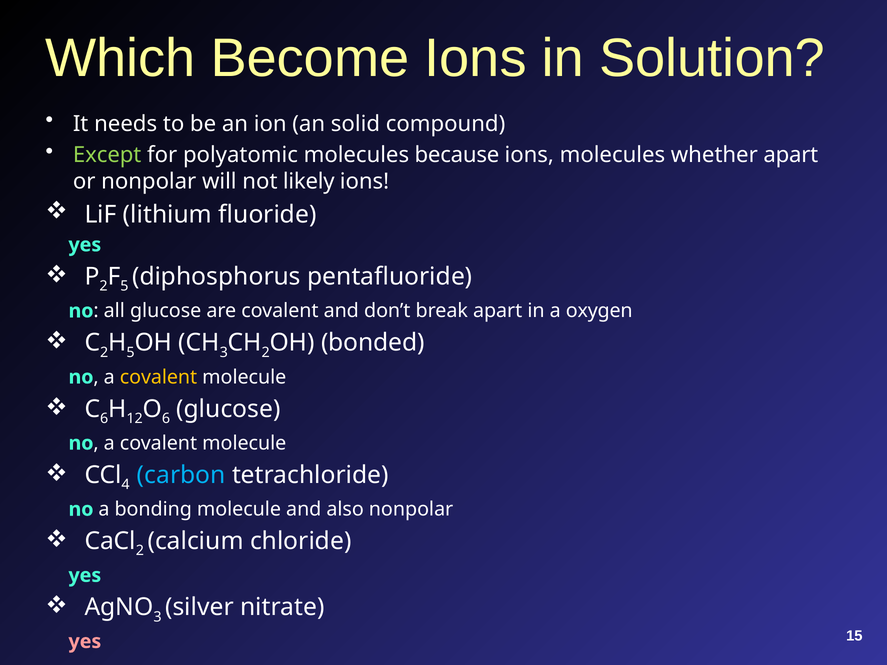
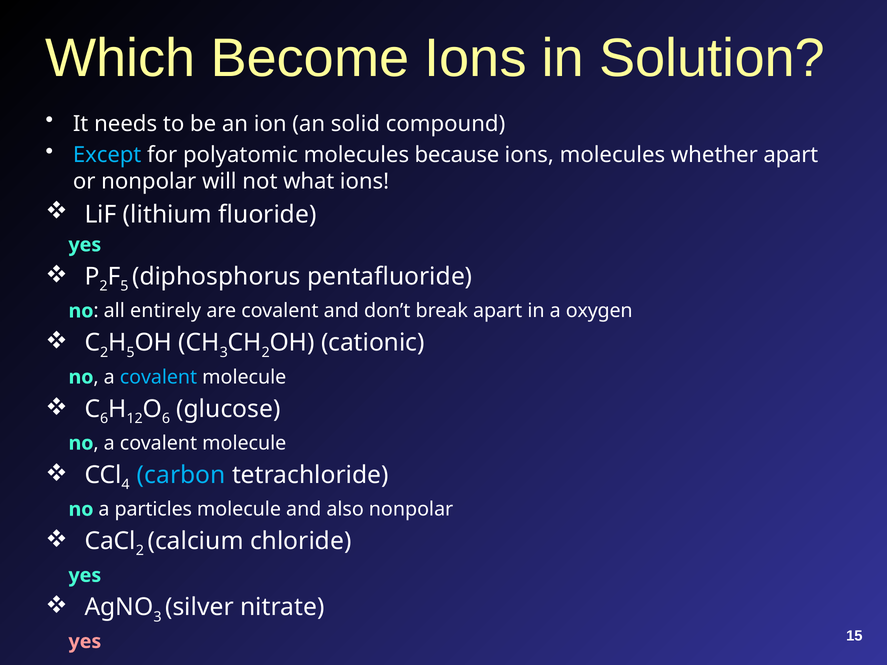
Except colour: light green -> light blue (107, 155)
likely: likely -> what (309, 182)
all glucose: glucose -> entirely (166, 311)
bonded: bonded -> cationic (373, 343)
covalent colour: yellow -> light blue (159, 377)
bonding: bonding -> particles (153, 509)
